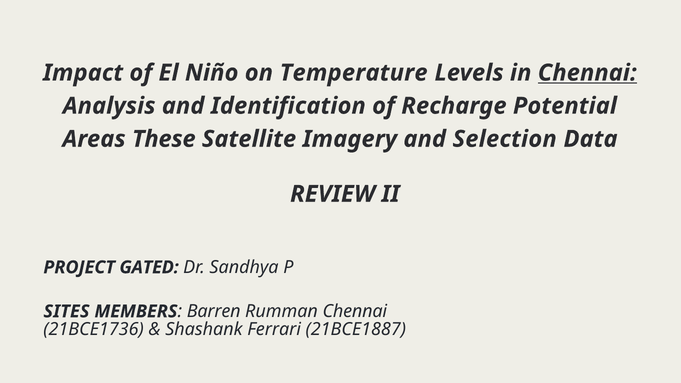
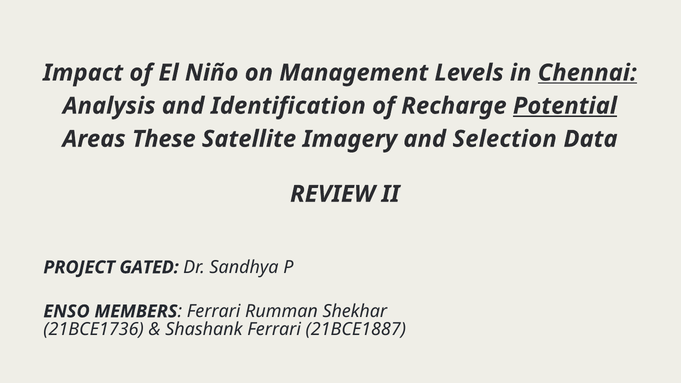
Temperature: Temperature -> Management (354, 73)
Potential underline: none -> present (565, 106)
SITES: SITES -> ENSO (67, 311)
Barren: Barren -> Ferrari (214, 311)
Rumman Chennai: Chennai -> Shekhar (355, 311)
